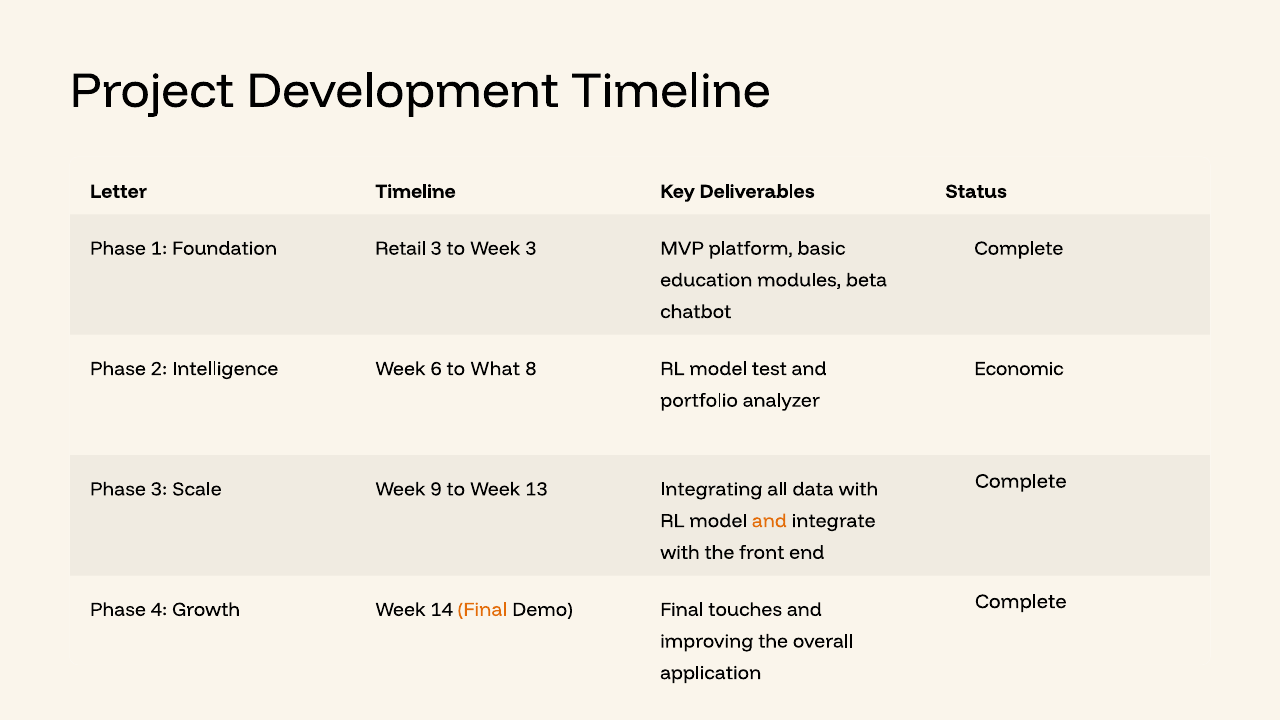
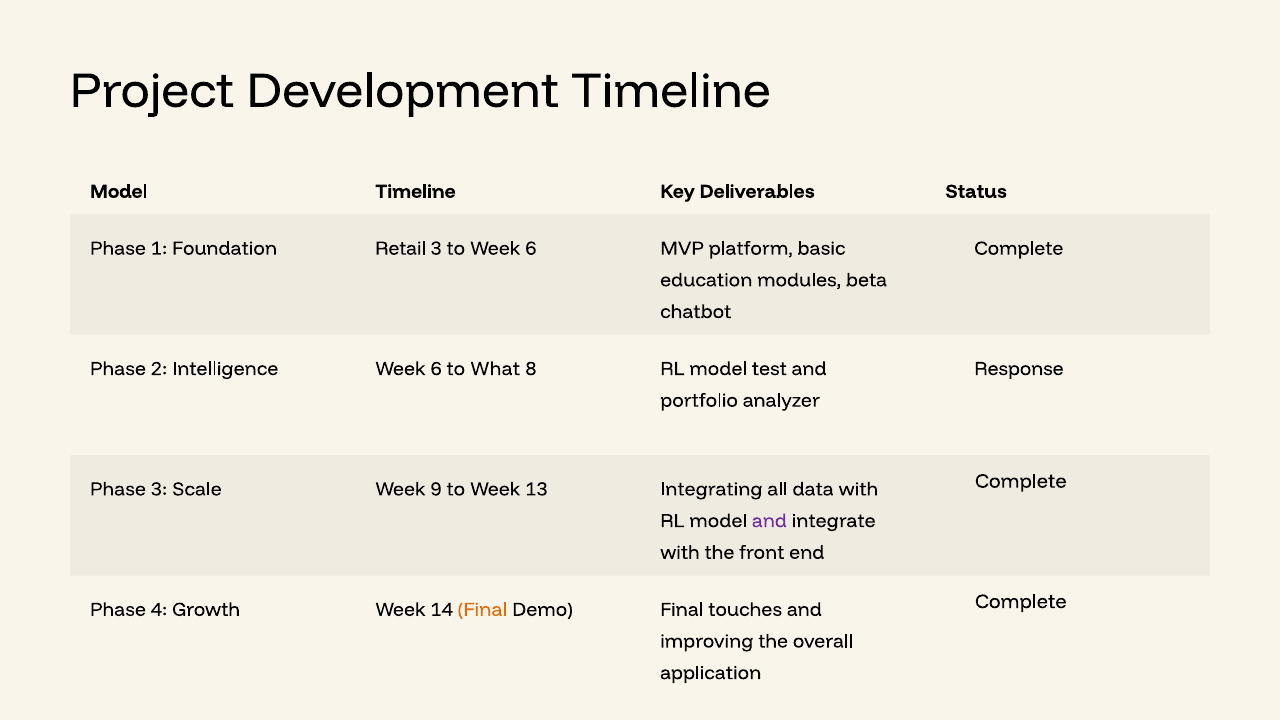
Letter: Letter -> Model (119, 191)
to Week 3: 3 -> 6 (531, 248)
Economic: Economic -> Response (1019, 369)
and colour: orange -> purple (769, 521)
